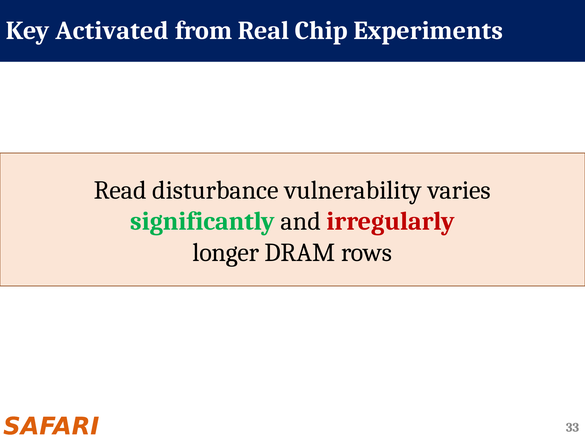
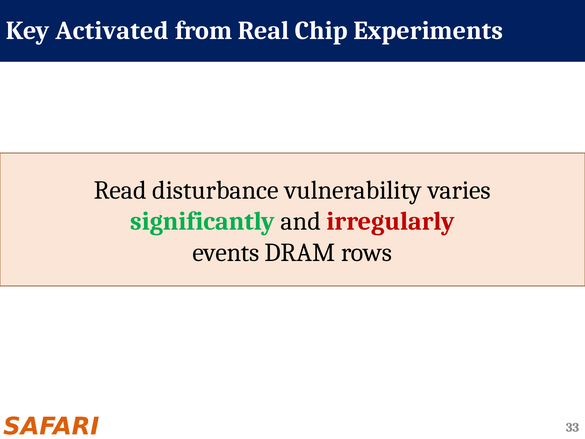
longer: longer -> events (226, 252)
